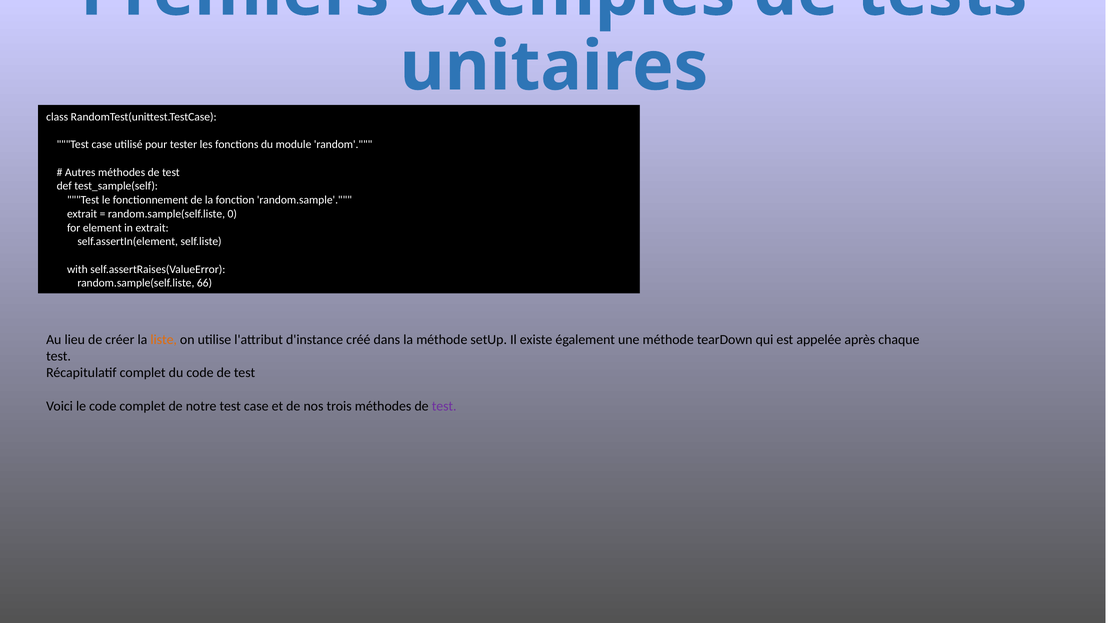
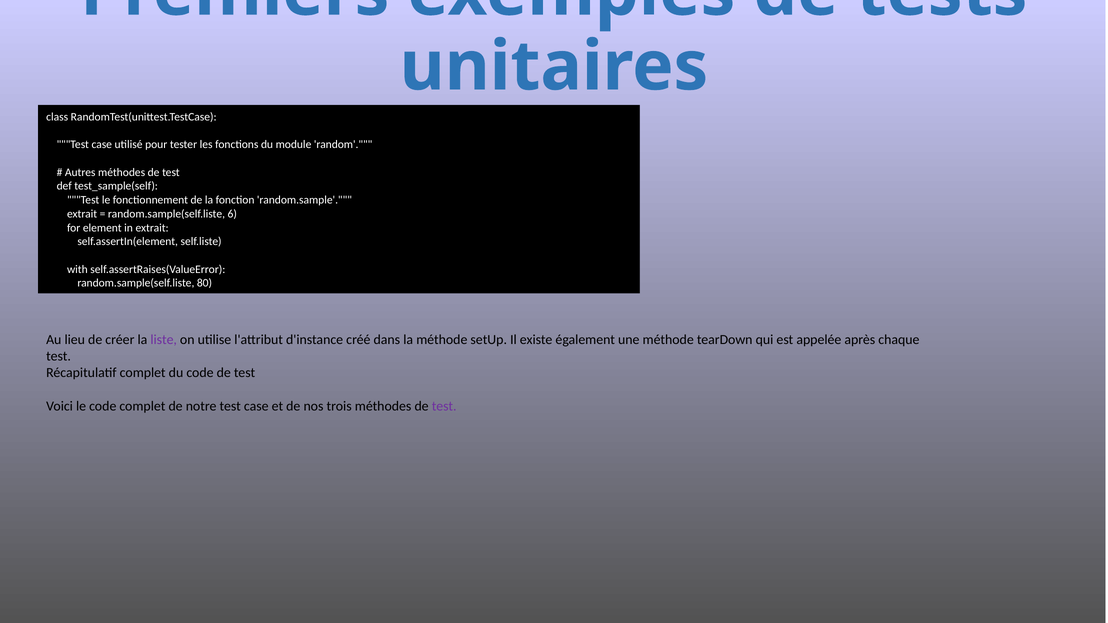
0: 0 -> 6 (232, 214)
66: 66 -> 80 (204, 283)
liste colour: orange -> purple (164, 340)
